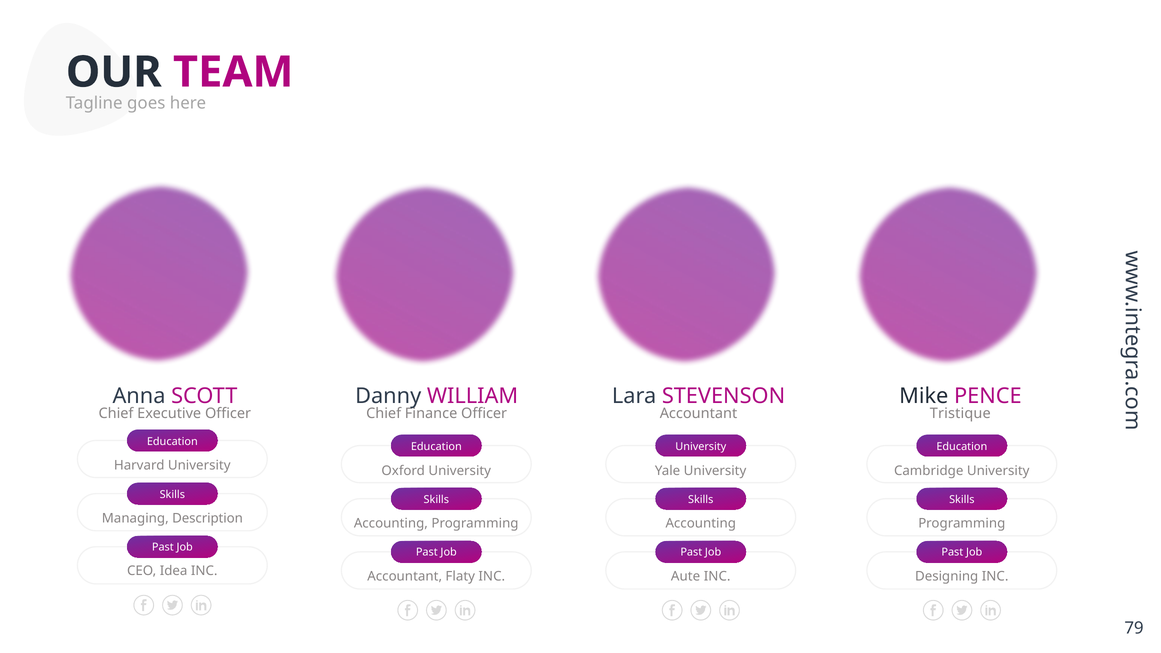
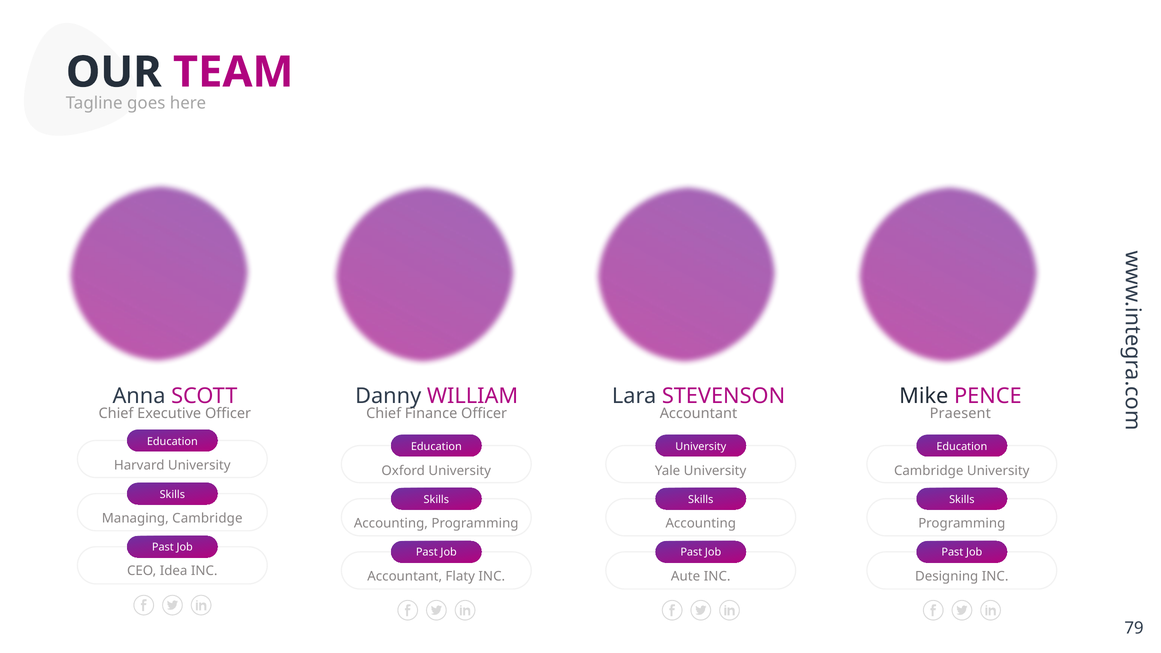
Tristique: Tristique -> Praesent (960, 414)
Managing Description: Description -> Cambridge (207, 518)
